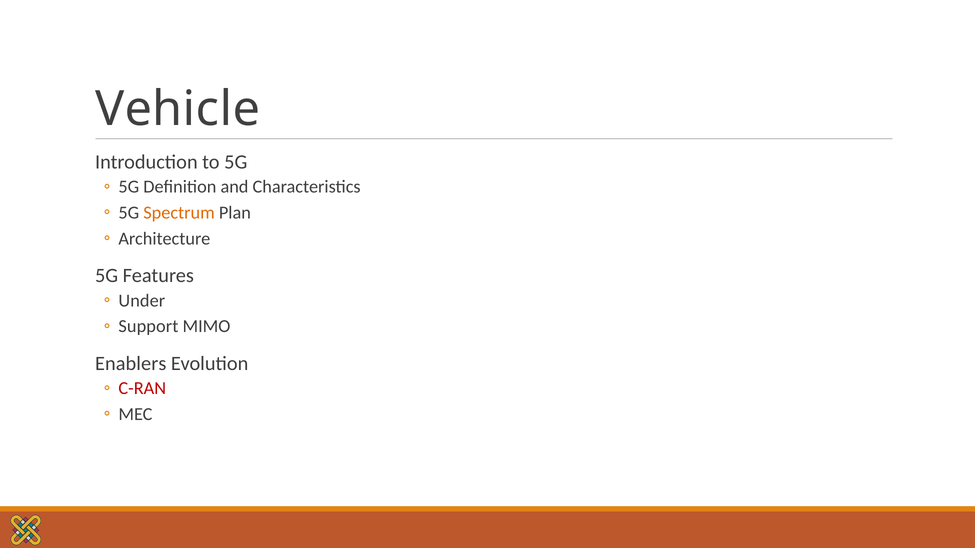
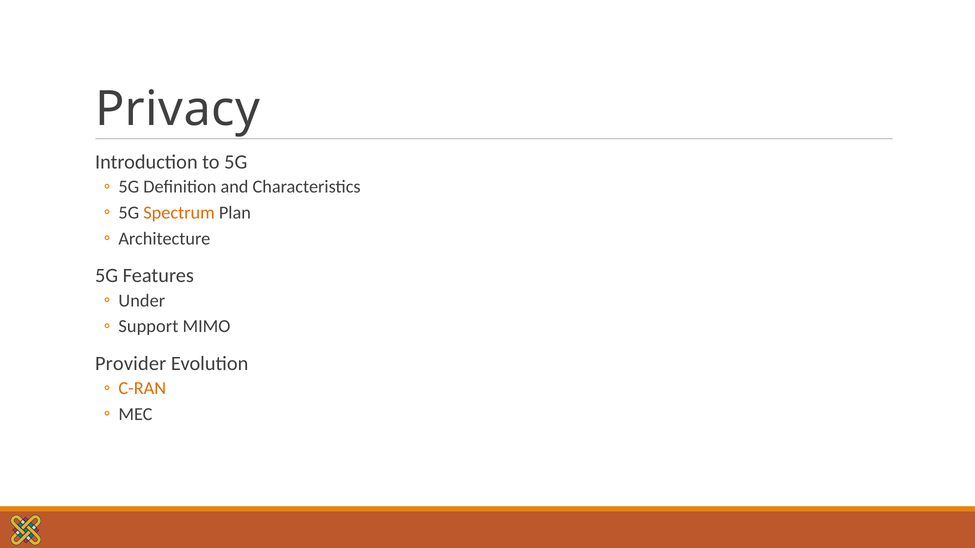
Vehicle: Vehicle -> Privacy (178, 109)
Enablers: Enablers -> Provider (131, 364)
C-RAN colour: red -> orange (142, 389)
